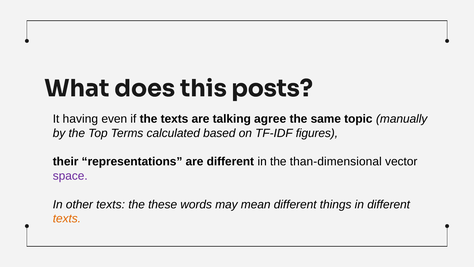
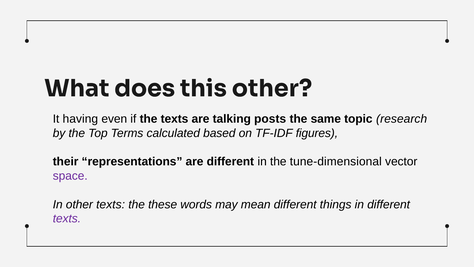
this posts: posts -> other (272, 88)
agree: agree -> posts (270, 119)
manually: manually -> research (402, 119)
than-dimensional: than-dimensional -> tune-dimensional (336, 162)
texts colour: orange -> purple (67, 218)
